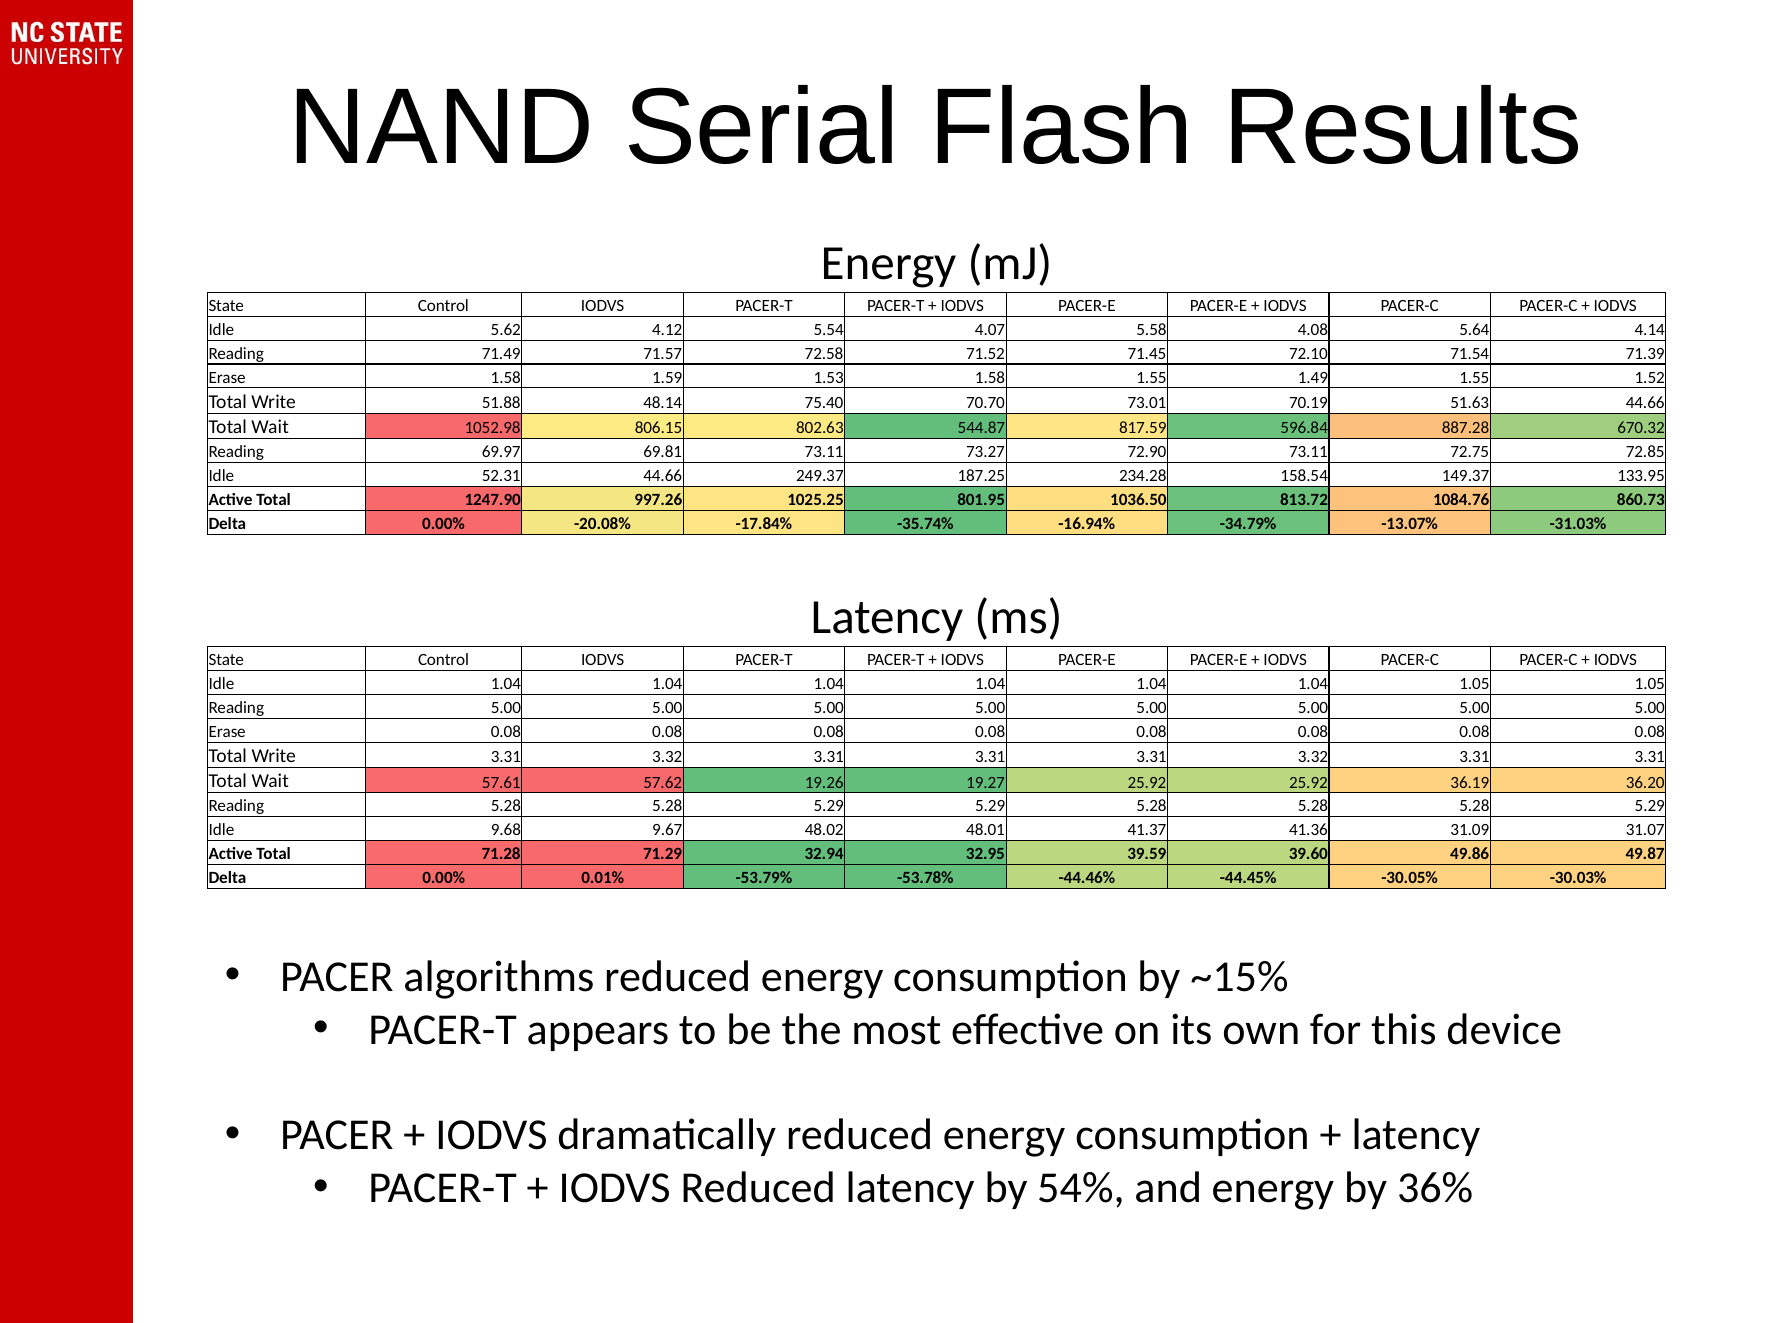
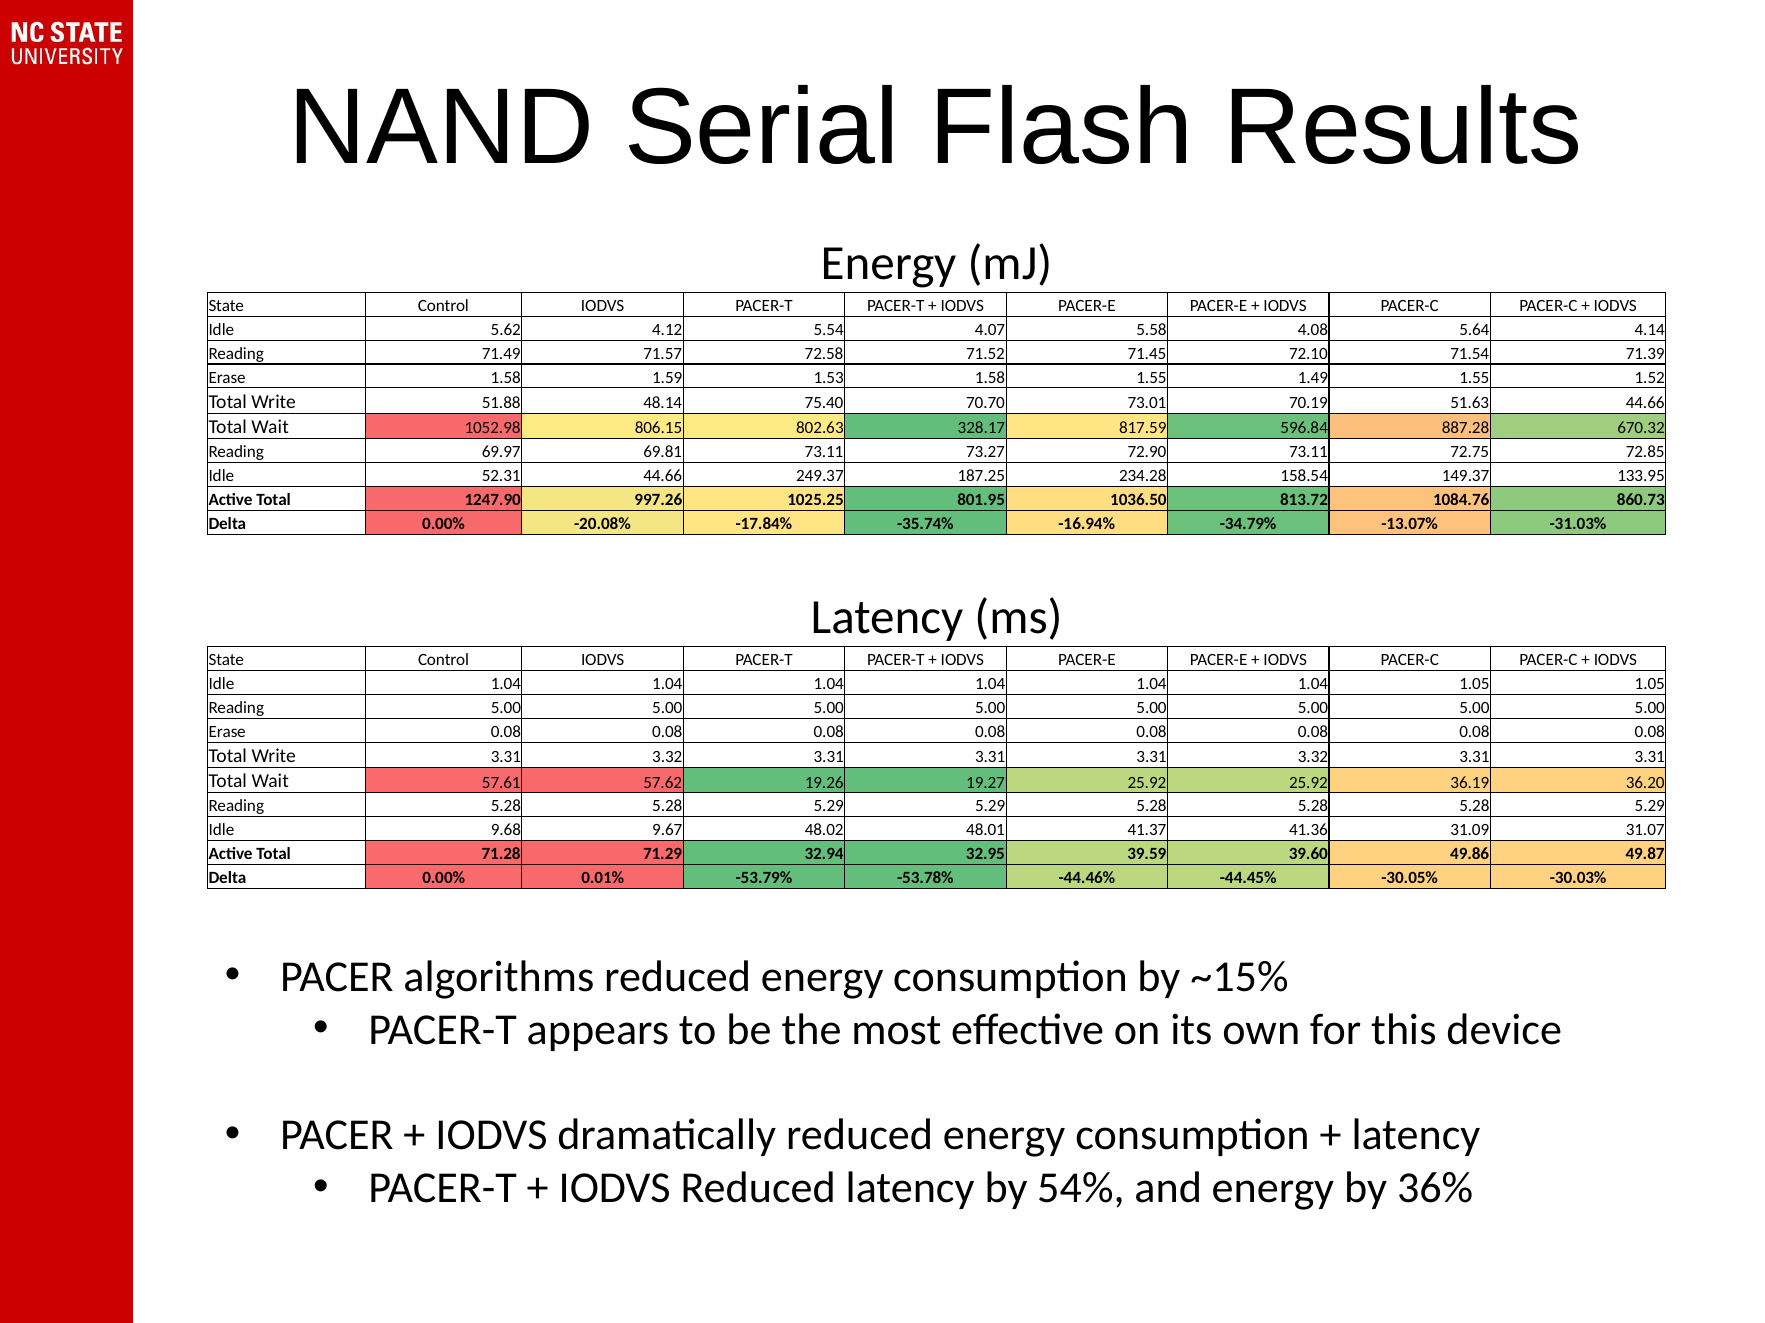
544.87: 544.87 -> 328.17 (981, 428)
